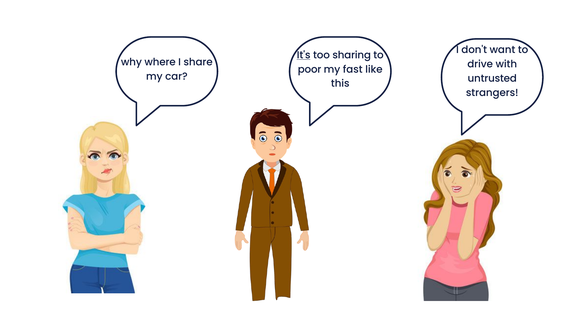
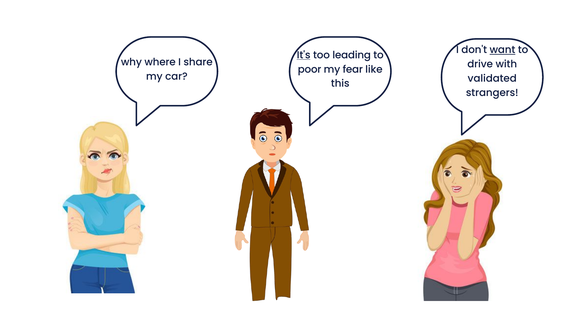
want underline: none -> present (502, 50)
sharing: sharing -> leading (352, 55)
fast: fast -> fear (353, 69)
untrusted: untrusted -> validated (492, 78)
